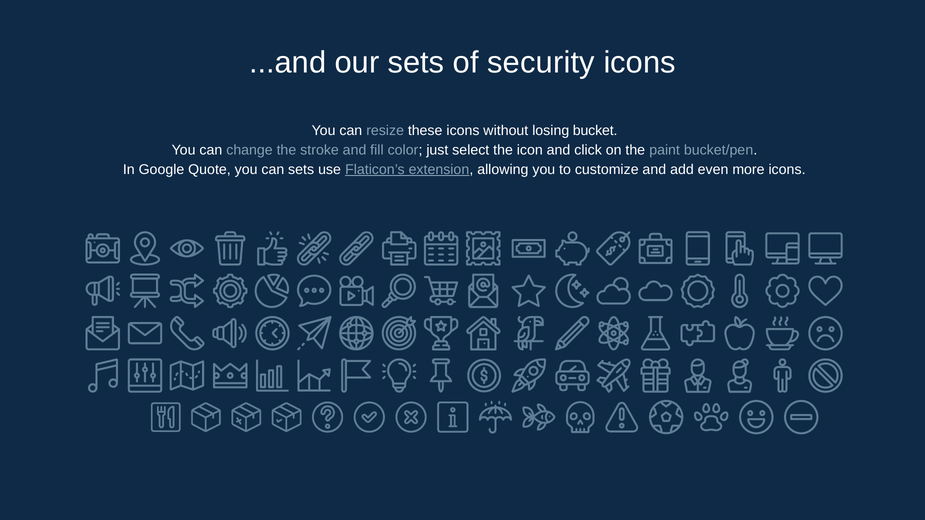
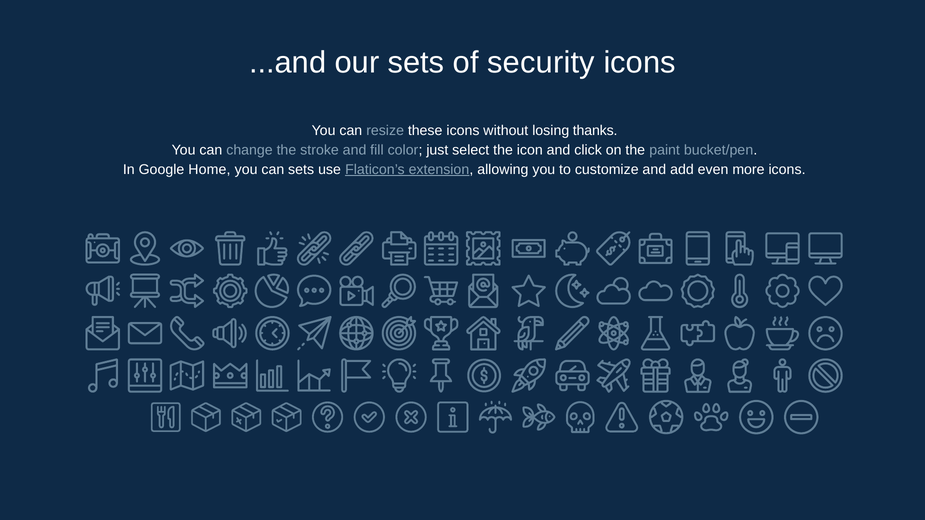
bucket: bucket -> thanks (595, 131)
Quote: Quote -> Home (209, 170)
